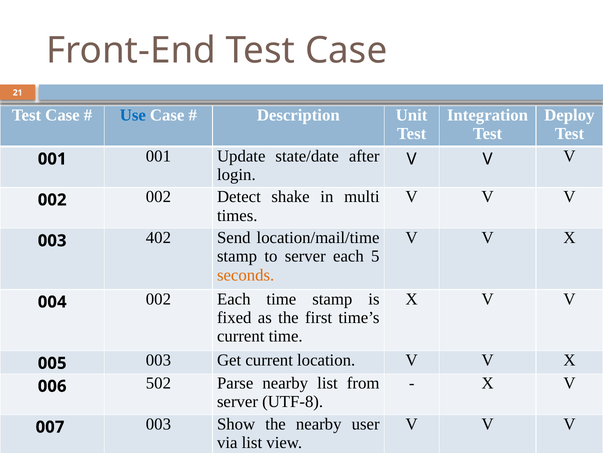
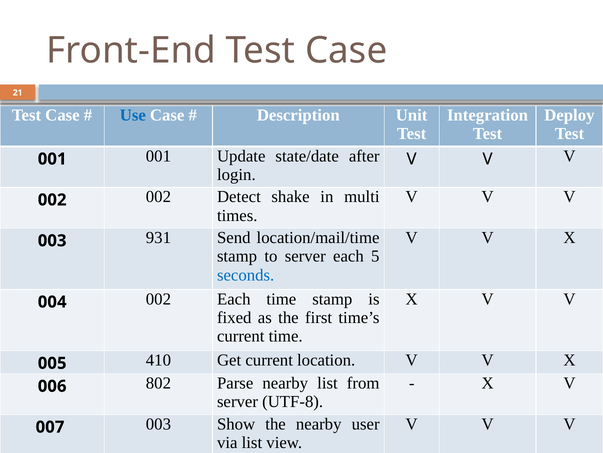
402: 402 -> 931 (158, 237)
seconds colour: orange -> blue (246, 275)
003: 003 -> 410 (158, 360)
502: 502 -> 802 (158, 383)
